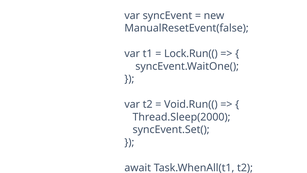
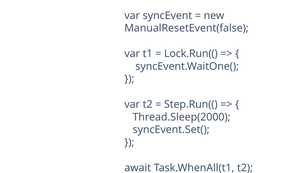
Void.Run((: Void.Run(( -> Step.Run(( (191, 104)
